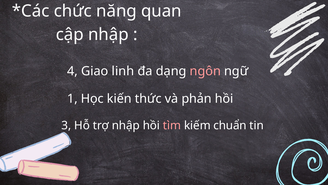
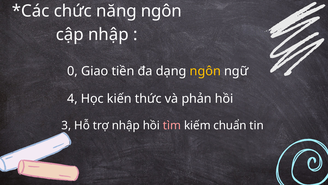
năng quan: quan -> ngôn (161, 11)
4: 4 -> 0 (72, 71)
linh: linh -> tiền (123, 71)
ngôn colour: pink -> yellow (205, 71)
1: 1 -> 4 (72, 98)
